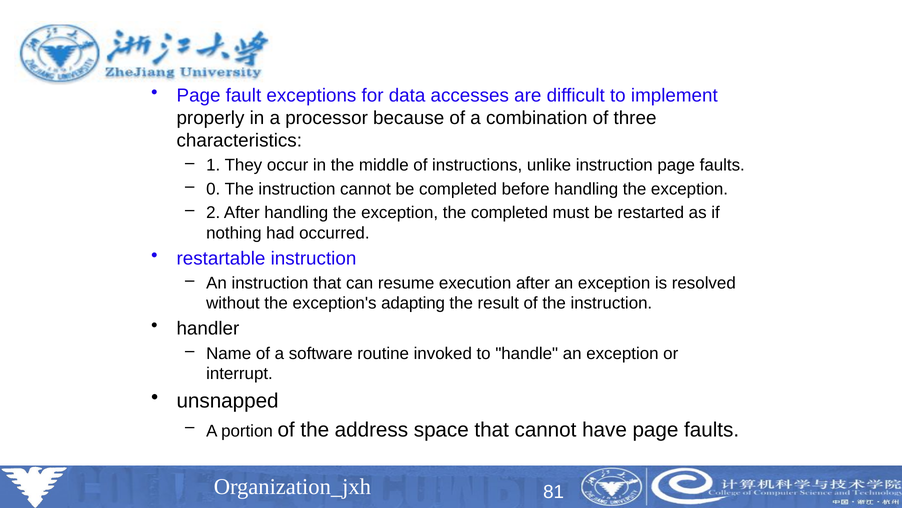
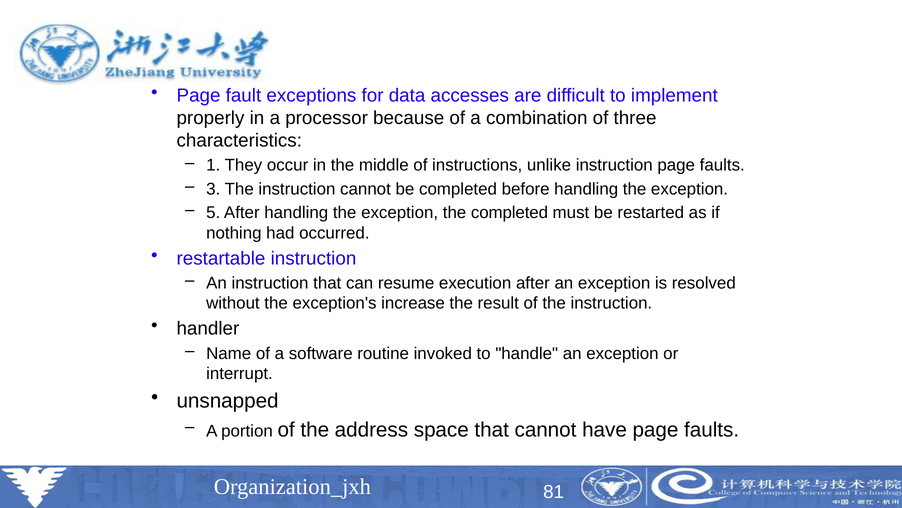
0: 0 -> 3 (213, 189)
2: 2 -> 5 (213, 212)
adapting: adapting -> increase (413, 303)
